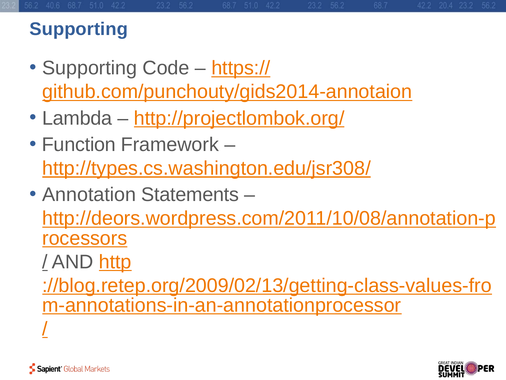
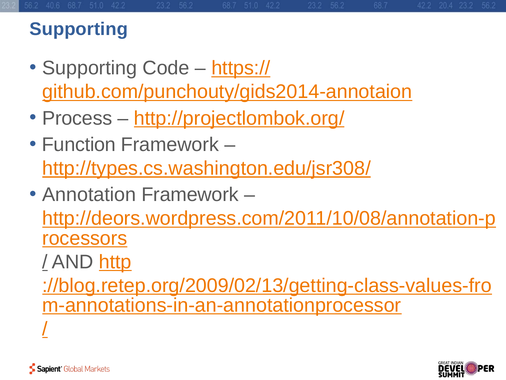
Lambda: Lambda -> Process (77, 118)
Annotation Statements: Statements -> Framework (190, 195)
